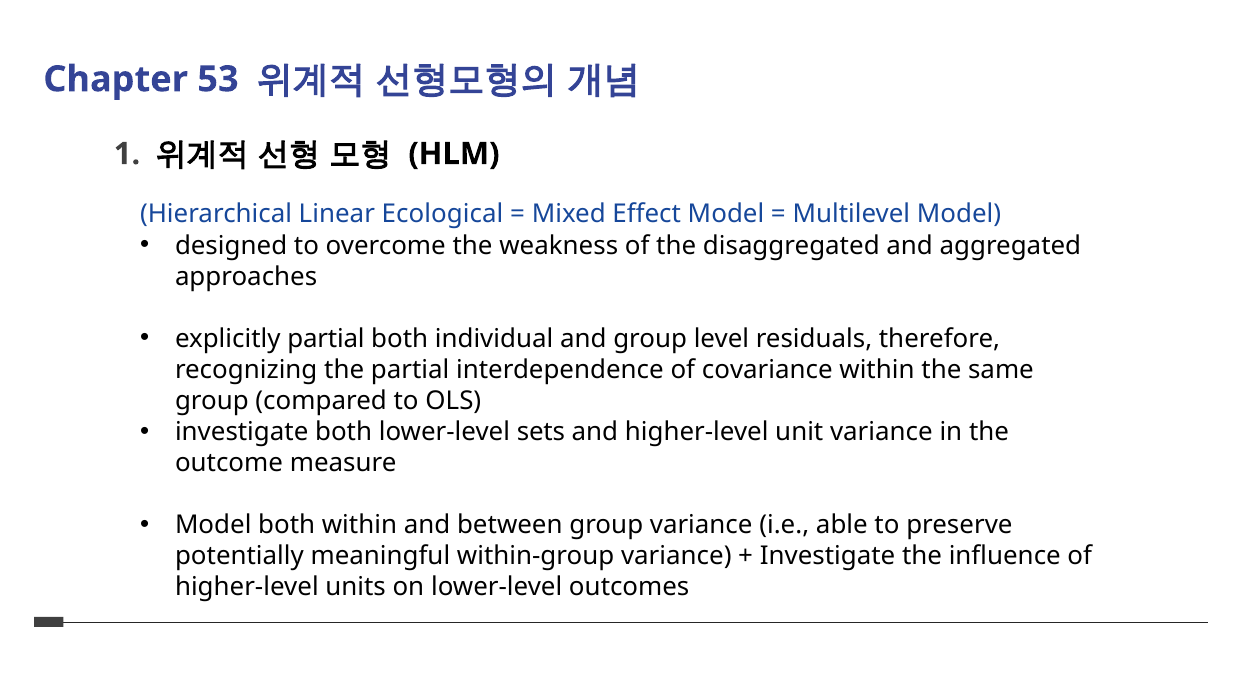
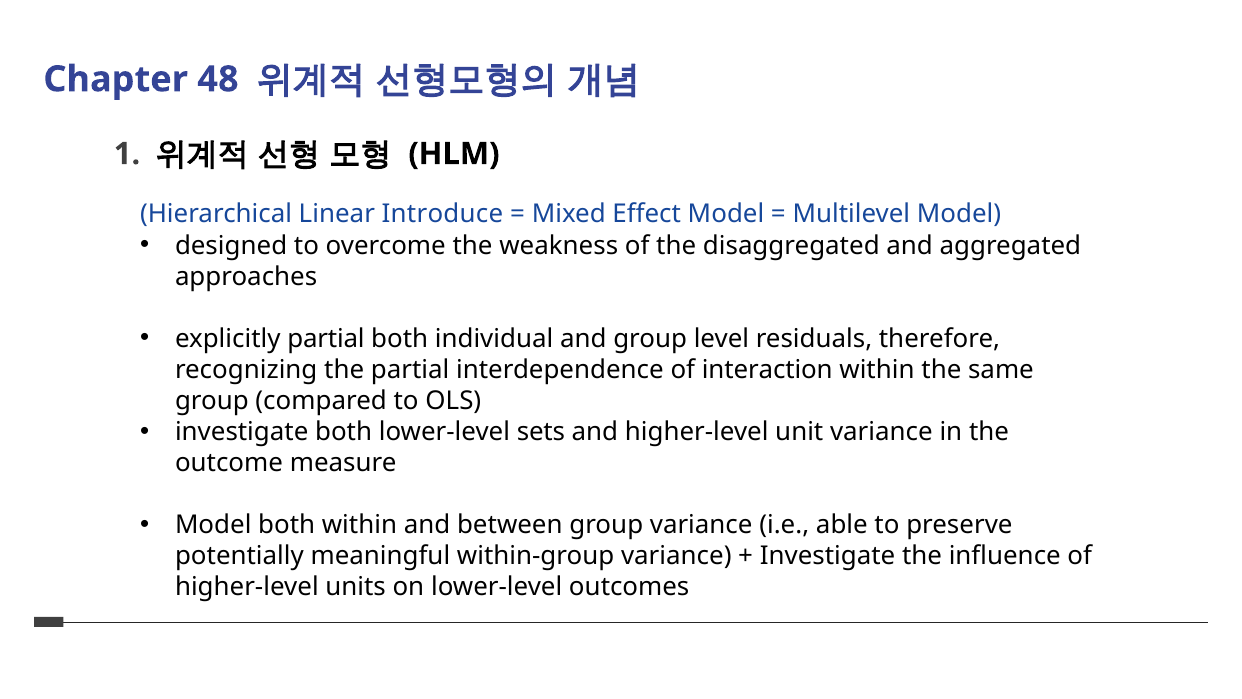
53: 53 -> 48 (218, 79)
Ecological: Ecological -> Introduce (442, 214)
covariance: covariance -> interaction (767, 370)
